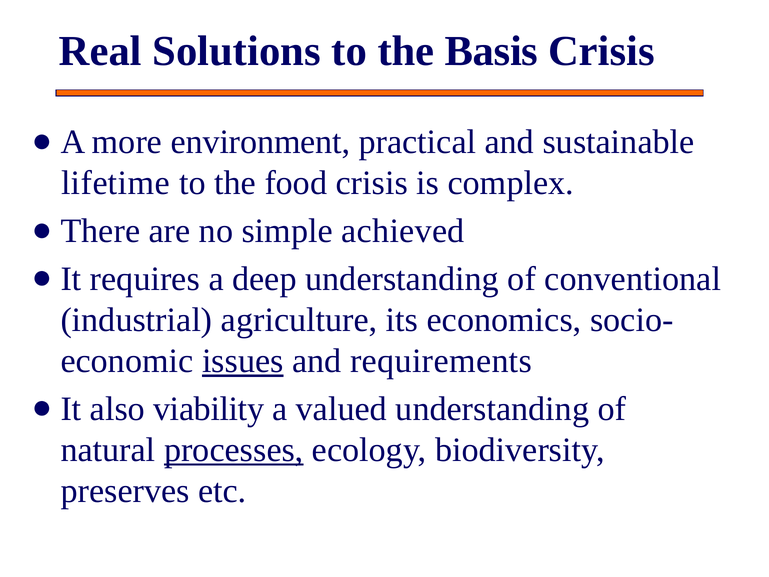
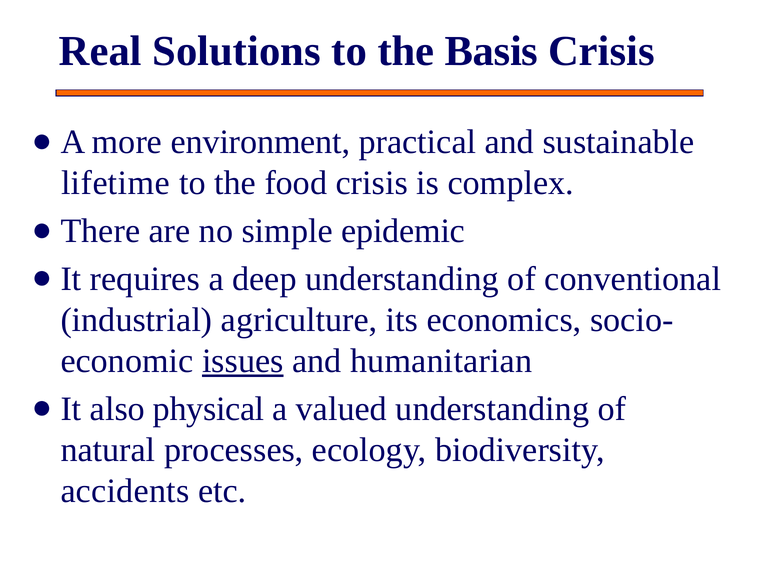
achieved: achieved -> epidemic (403, 231)
requirements: requirements -> humanitarian (441, 361)
viability: viability -> physical (209, 409)
processes underline: present -> none (234, 450)
preserves: preserves -> accidents (125, 491)
